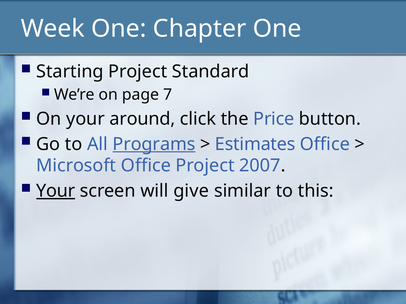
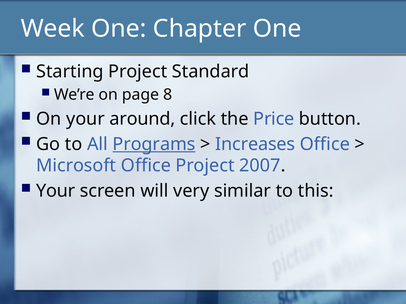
7: 7 -> 8 (168, 95)
Estimates: Estimates -> Increases (255, 144)
Your underline: present -> none (56, 191)
give: give -> very (191, 191)
